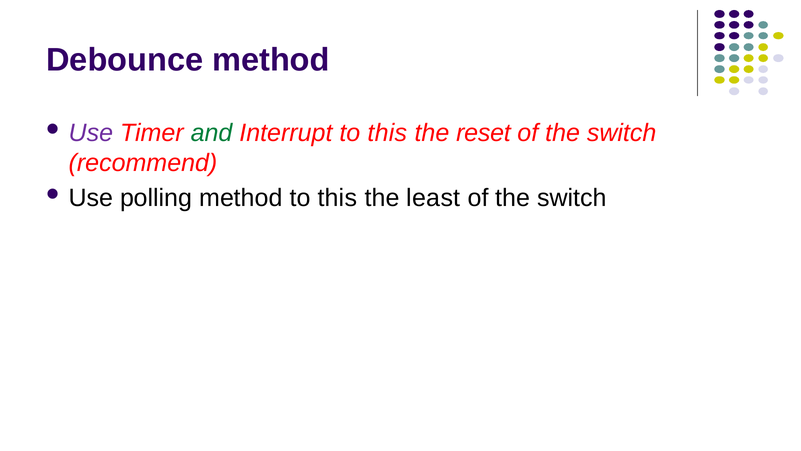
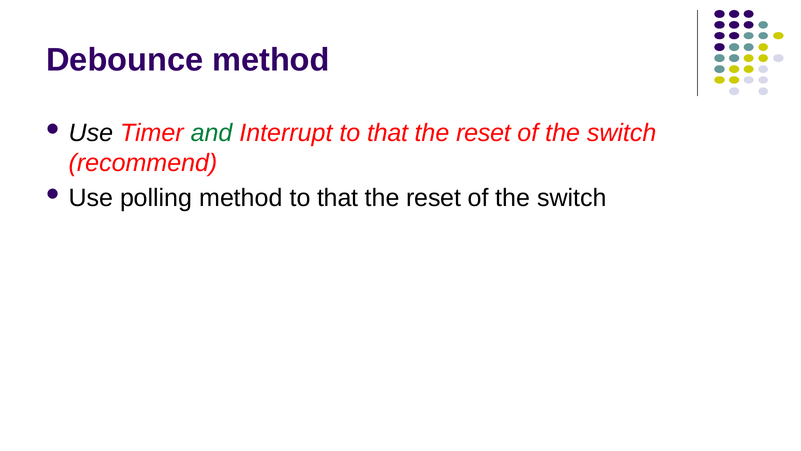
Use colour: purple -> black (91, 133)
Interrupt to this: this -> that (388, 133)
method to this: this -> that (338, 198)
least: least -> reset (434, 198)
